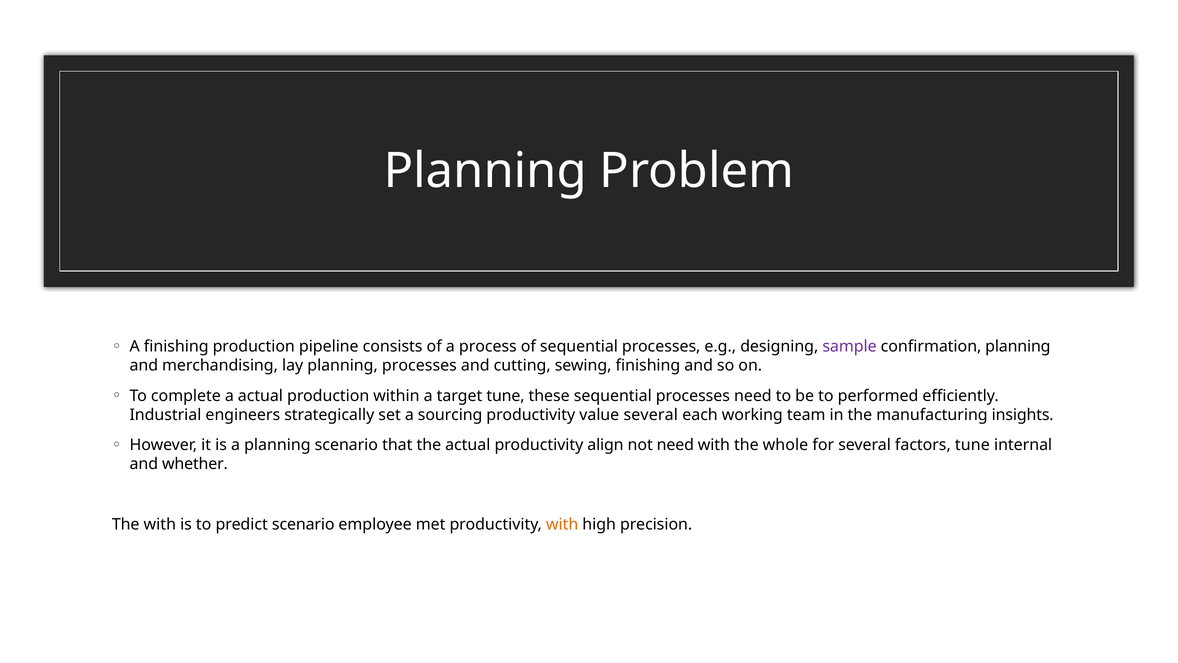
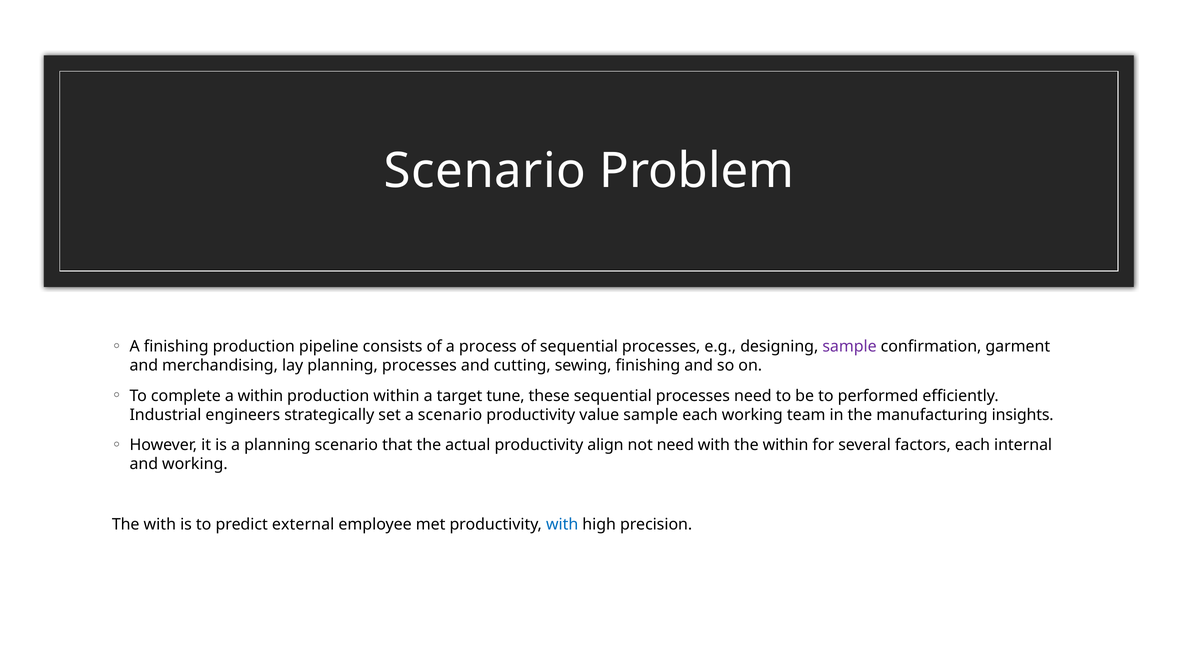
Planning: Planning -> Scenario (485, 171)
confirmation planning: planning -> garment (1018, 346)
a actual: actual -> within (260, 396)
a sourcing: sourcing -> scenario (450, 415)
value several: several -> sample (651, 415)
the whole: whole -> within (786, 445)
factors tune: tune -> each (972, 445)
and whether: whether -> working (195, 464)
predict scenario: scenario -> external (303, 524)
with colour: orange -> blue (562, 524)
